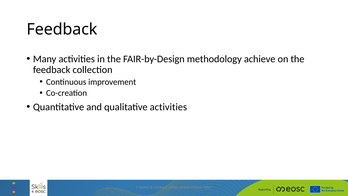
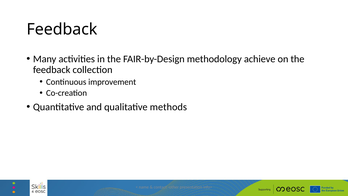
qualitative activities: activities -> methods (168, 107)
